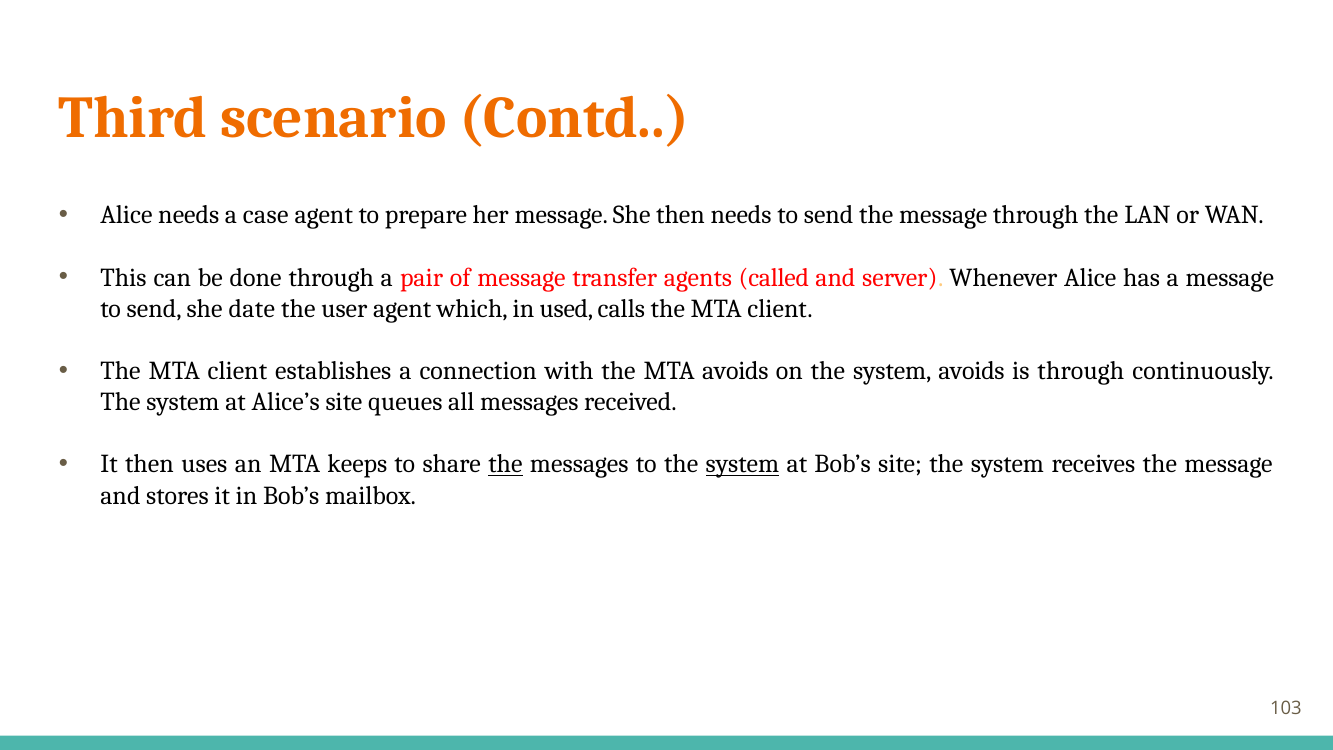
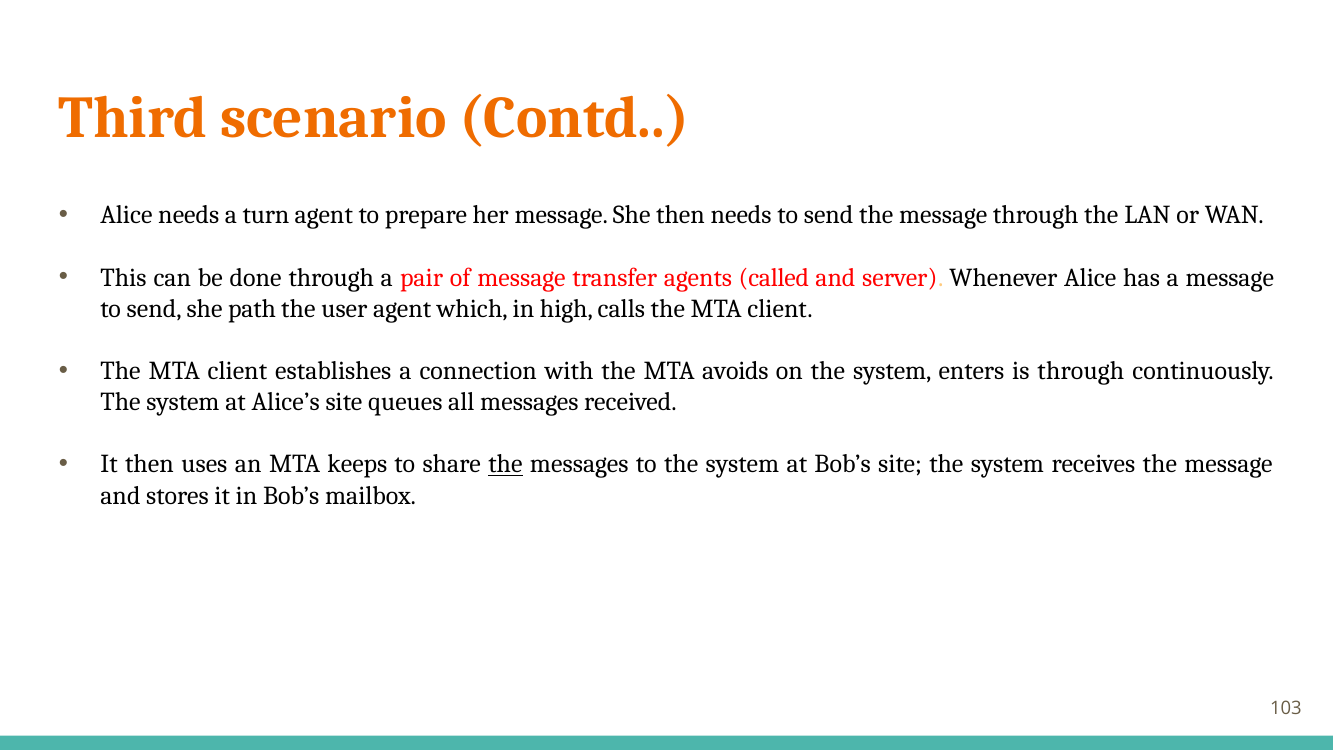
case: case -> turn (266, 215)
date: date -> path (252, 309)
used: used -> high (566, 309)
system avoids: avoids -> enters (971, 371)
system underline: present -> none (742, 464)
